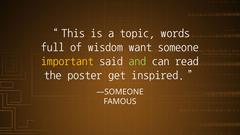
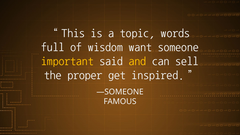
and colour: light green -> yellow (137, 61)
read: read -> sell (187, 61)
poster: poster -> proper (85, 75)
